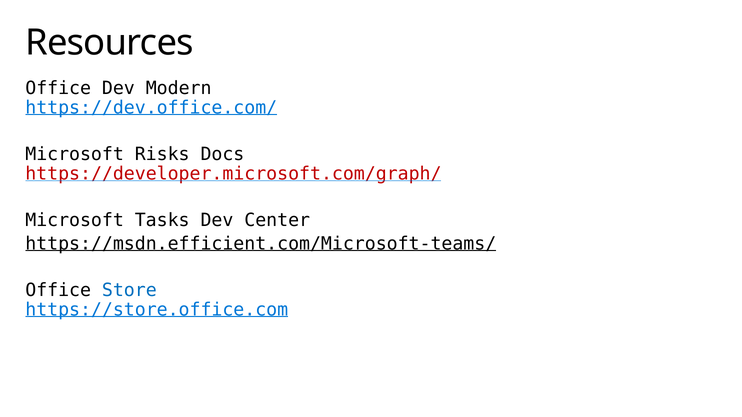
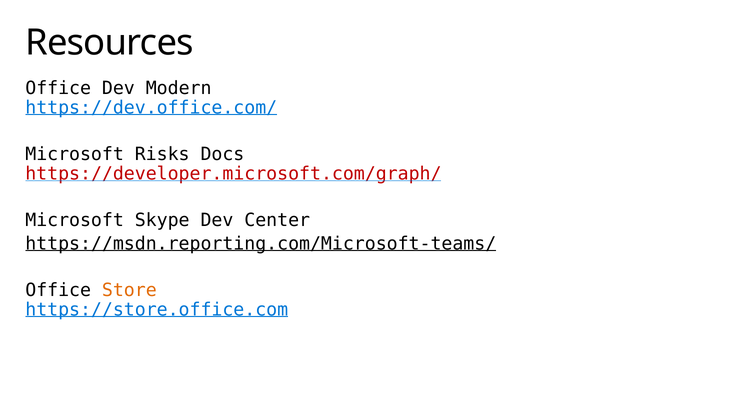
Tasks: Tasks -> Skype (162, 221)
https://msdn.efficient.com/Microsoft-teams/: https://msdn.efficient.com/Microsoft-teams/ -> https://msdn.reporting.com/Microsoft-teams/ (261, 244)
Store colour: blue -> orange (129, 290)
